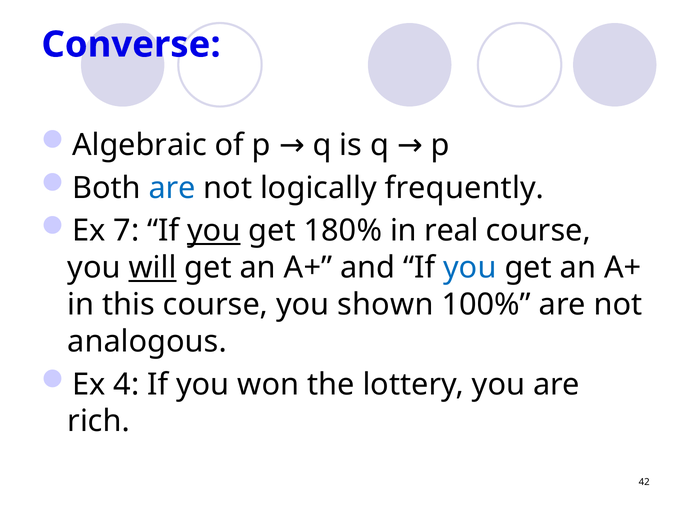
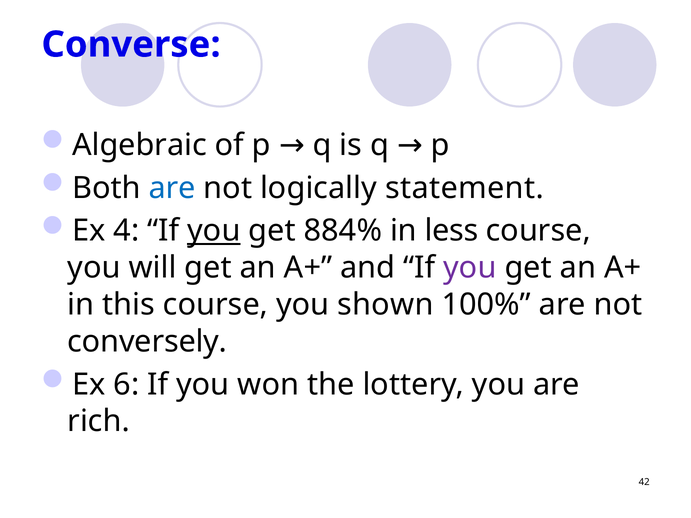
frequently: frequently -> statement (464, 188)
7: 7 -> 4 (126, 231)
180%: 180% -> 884% (343, 231)
real: real -> less (451, 231)
will underline: present -> none (153, 268)
you colour: blue -> purple (470, 268)
analogous: analogous -> conversely (147, 342)
4: 4 -> 6 (126, 385)
